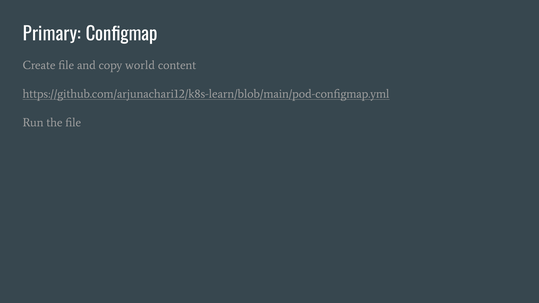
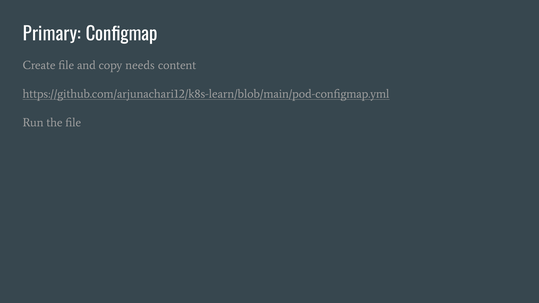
world: world -> needs (140, 65)
